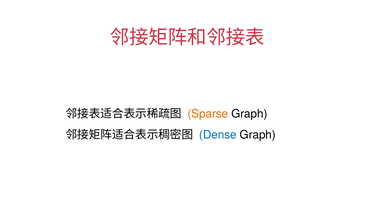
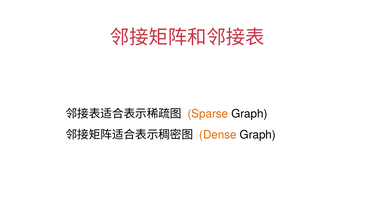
Dense colour: blue -> orange (218, 135)
